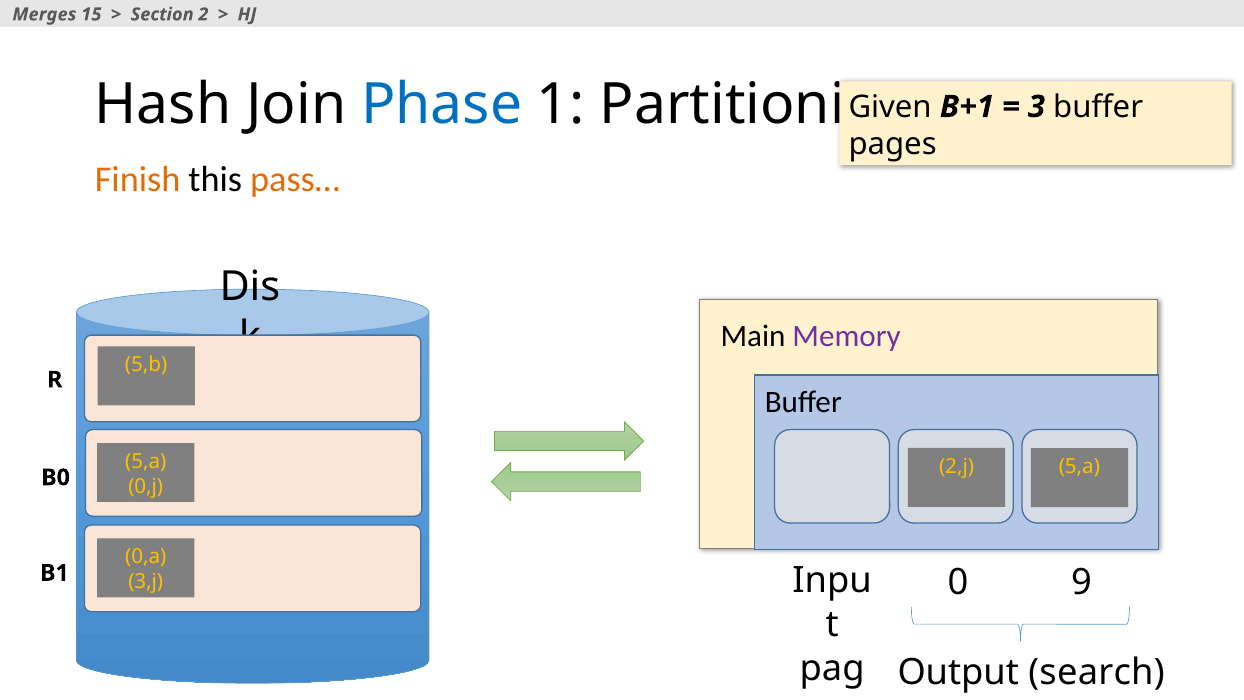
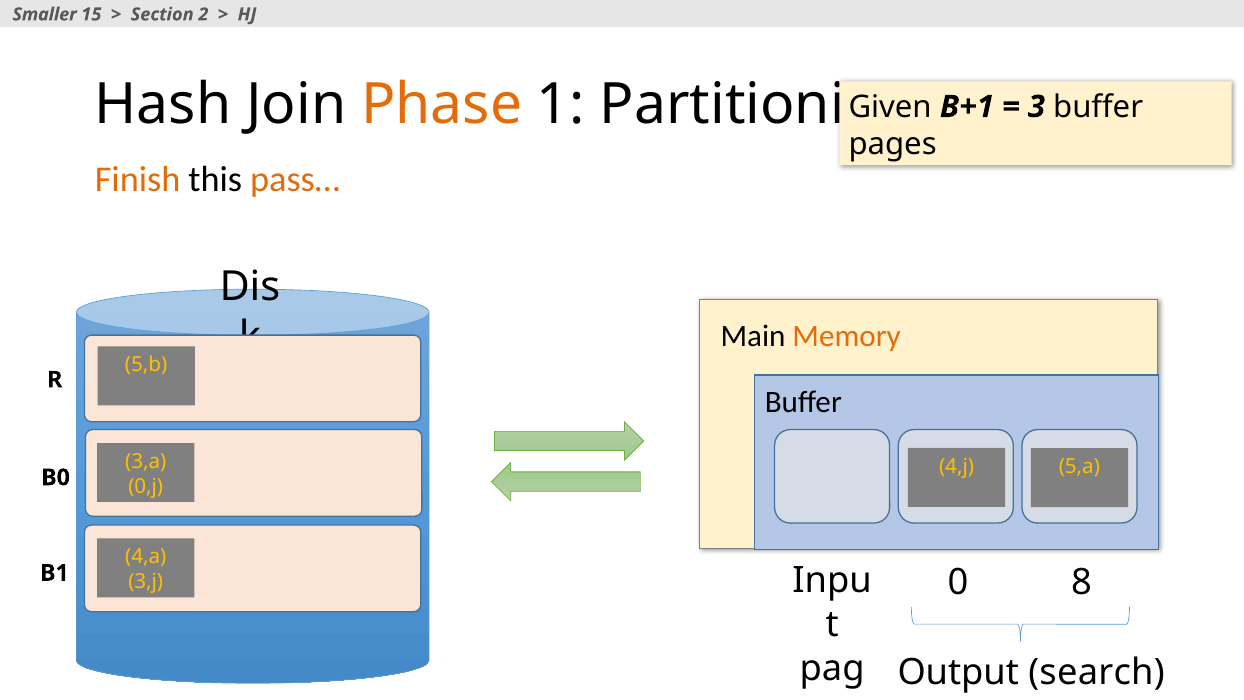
Merges: Merges -> Smaller (45, 14)
Phase colour: blue -> orange (442, 104)
Memory colour: purple -> orange (847, 336)
5,a: 5,a -> 3,a (146, 461)
2,j: 2,j -> 4,j (957, 466)
0,a: 0,a -> 4,a (146, 557)
9: 9 -> 8 (1082, 582)
